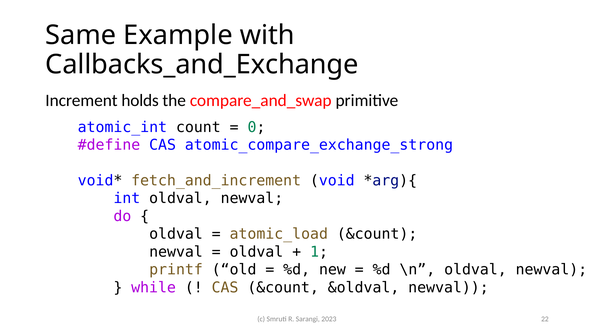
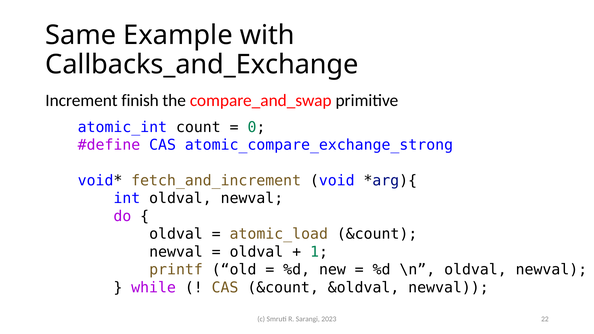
holds: holds -> finish (140, 100)
